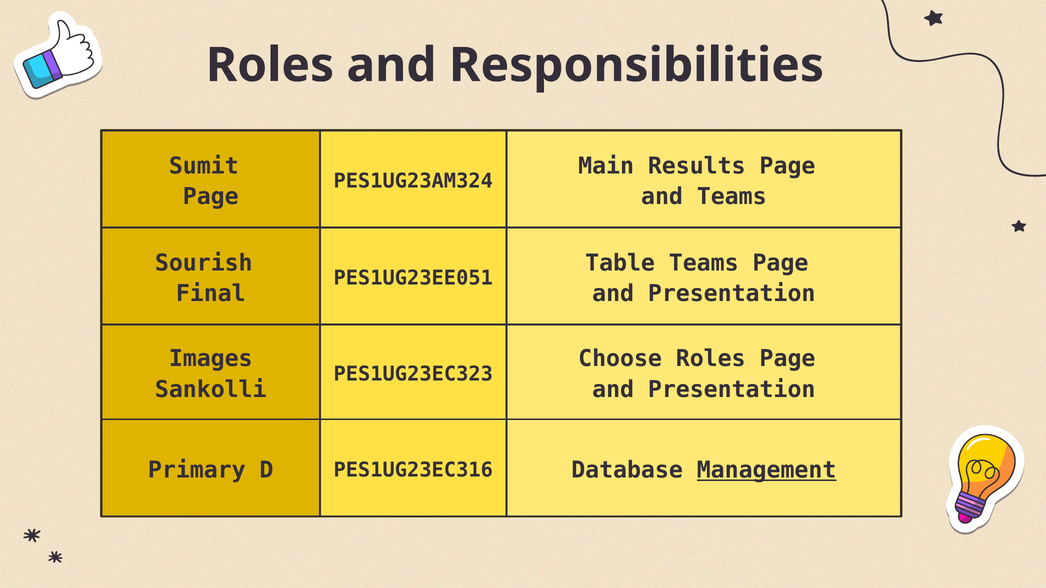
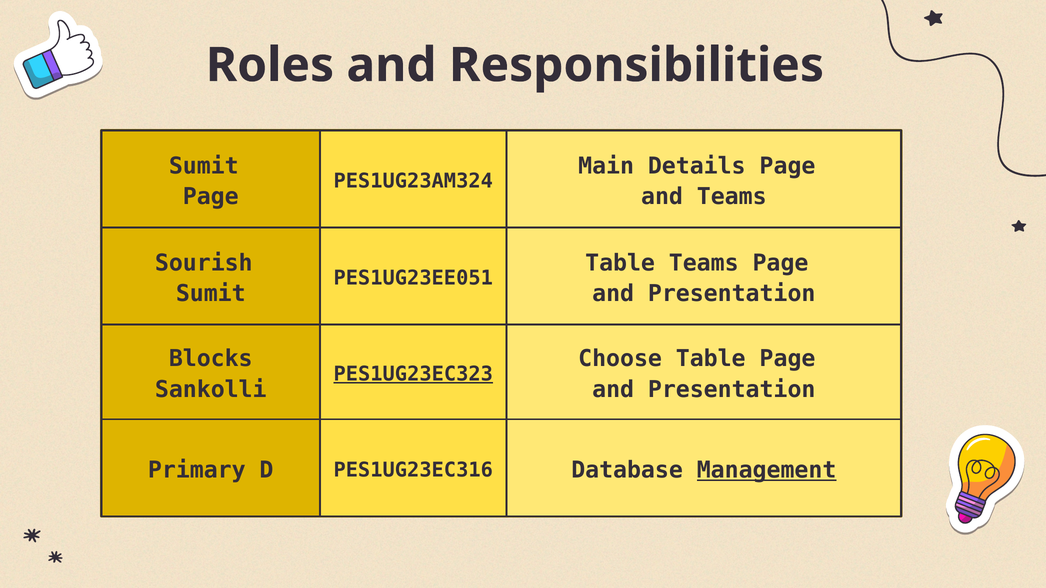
Results: Results -> Details (697, 166)
Final: Final -> Sumit (211, 294)
Images: Images -> Blocks (211, 359)
Choose Roles: Roles -> Table (711, 359)
PES1UG23EC323 underline: none -> present (413, 374)
